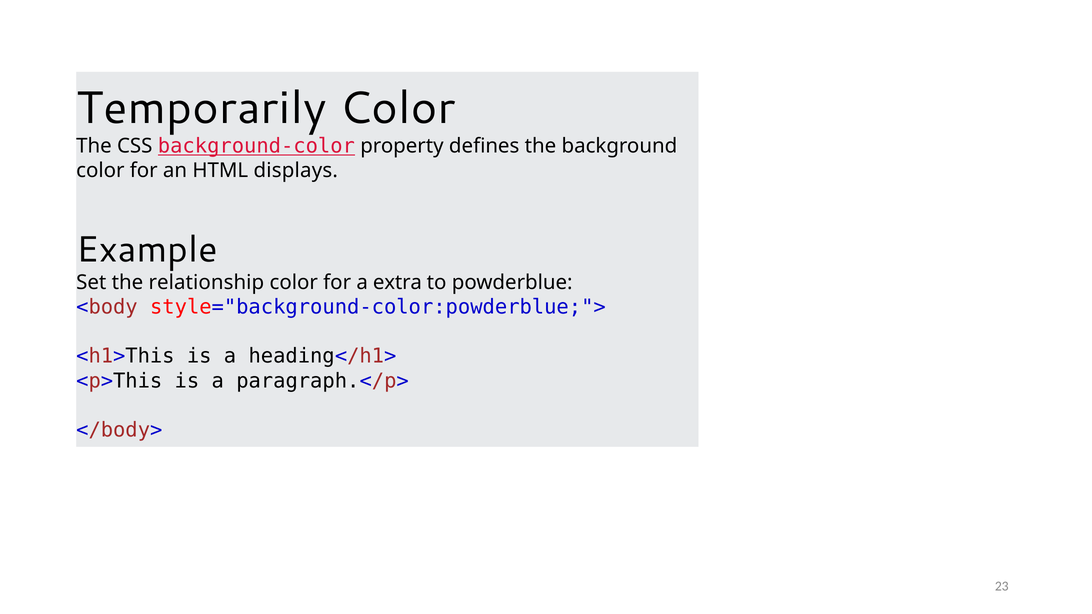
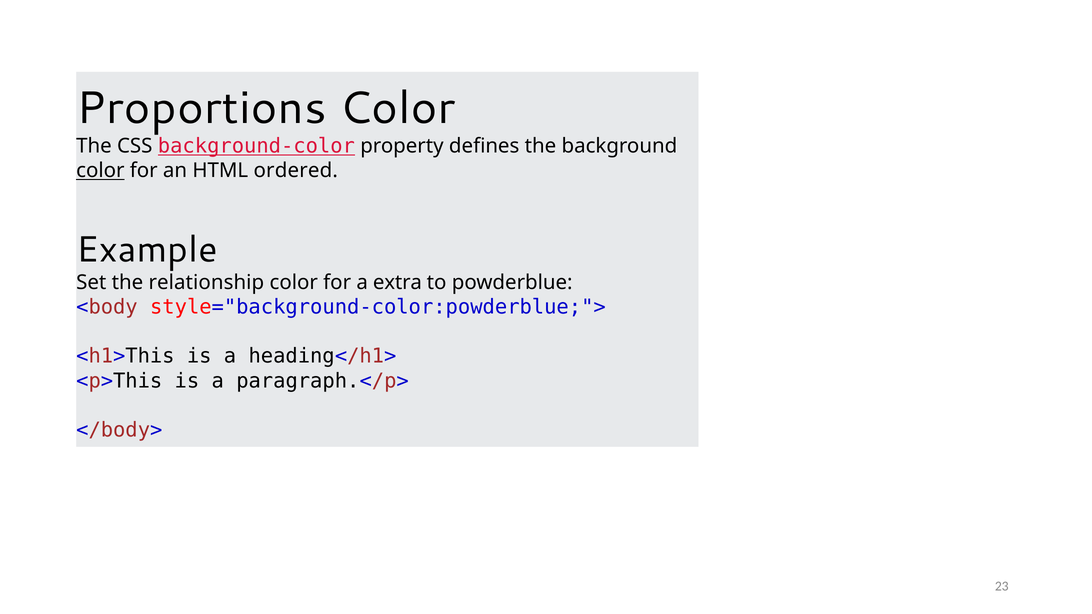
Temporarily: Temporarily -> Proportions (201, 108)
color underline: none -> present (100, 171)
displays: displays -> ordered (296, 171)
